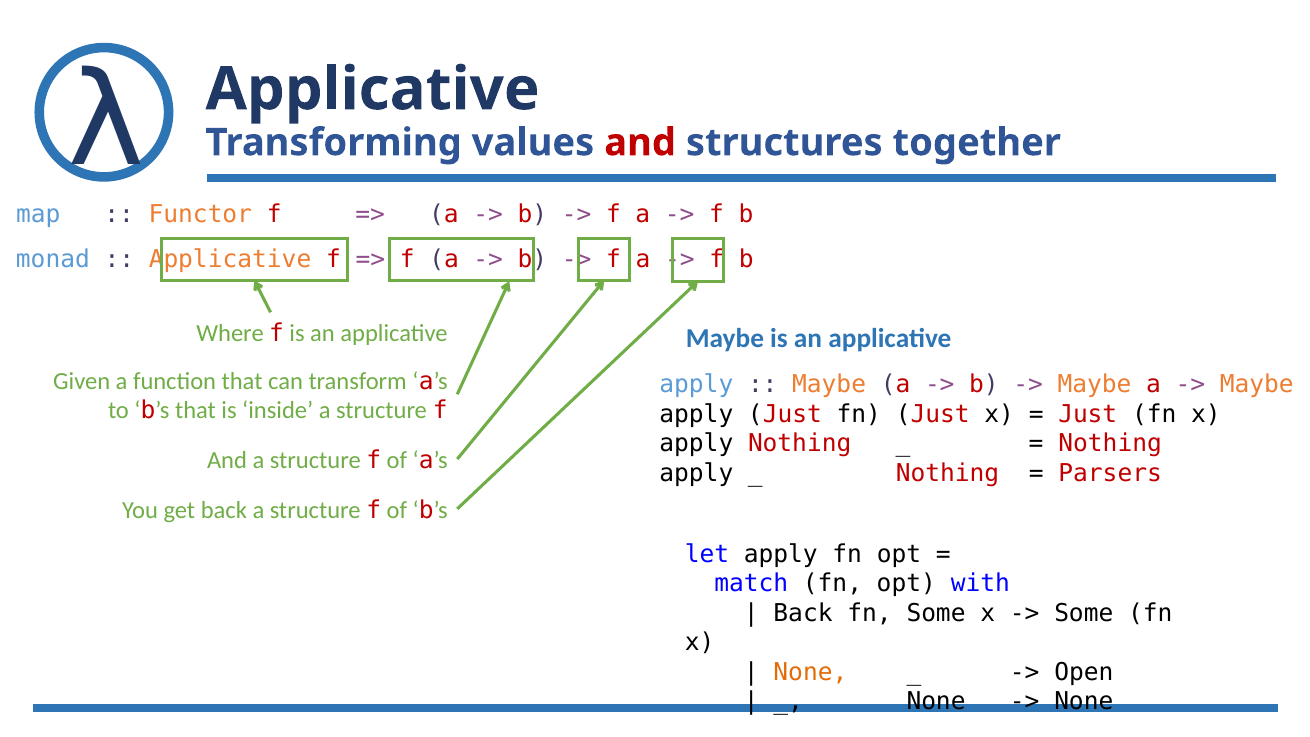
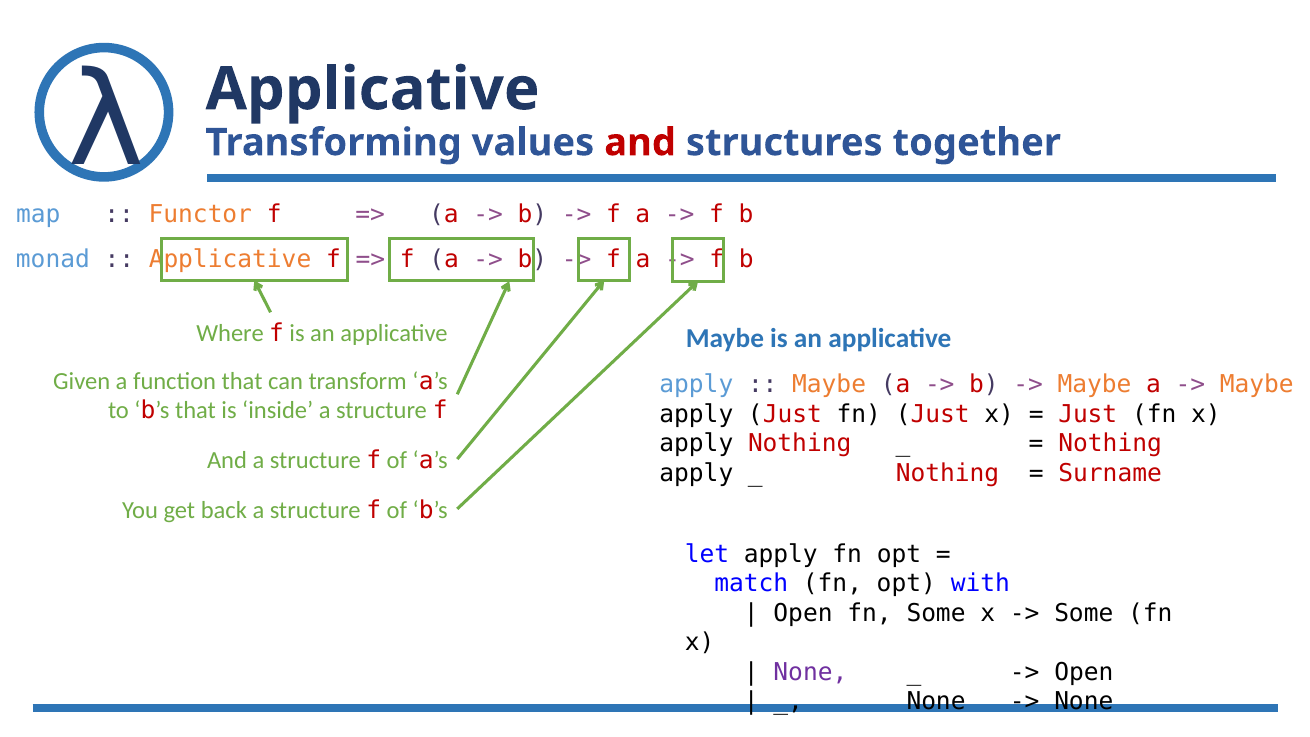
Parsers: Parsers -> Surname (1110, 473)
Back: Back -> Open (803, 613)
None colour: orange -> purple (810, 672)
